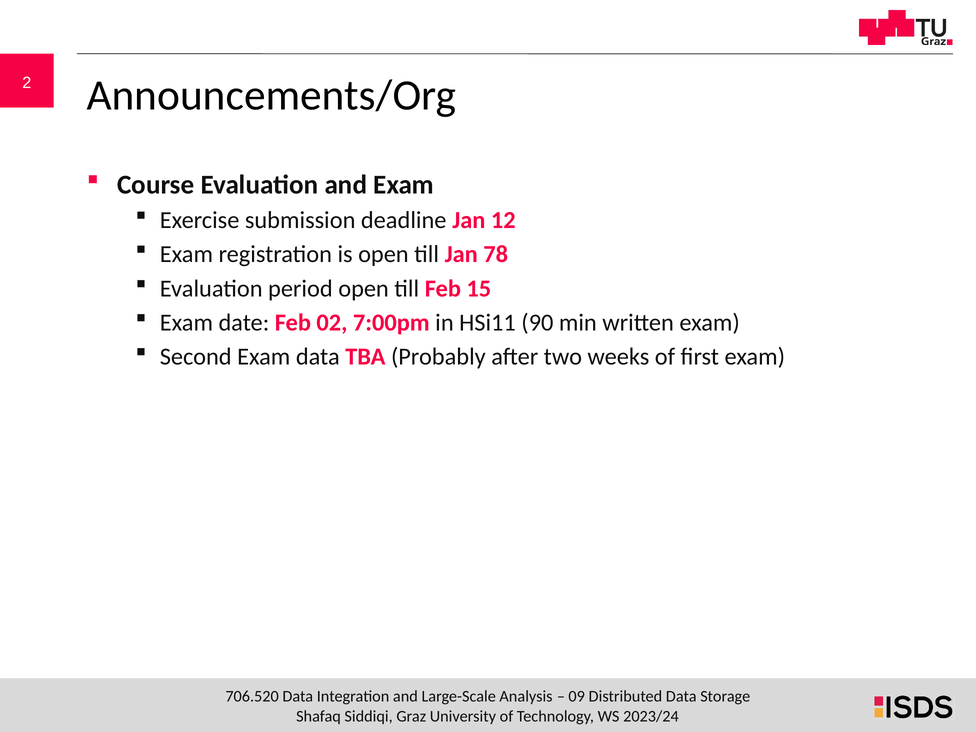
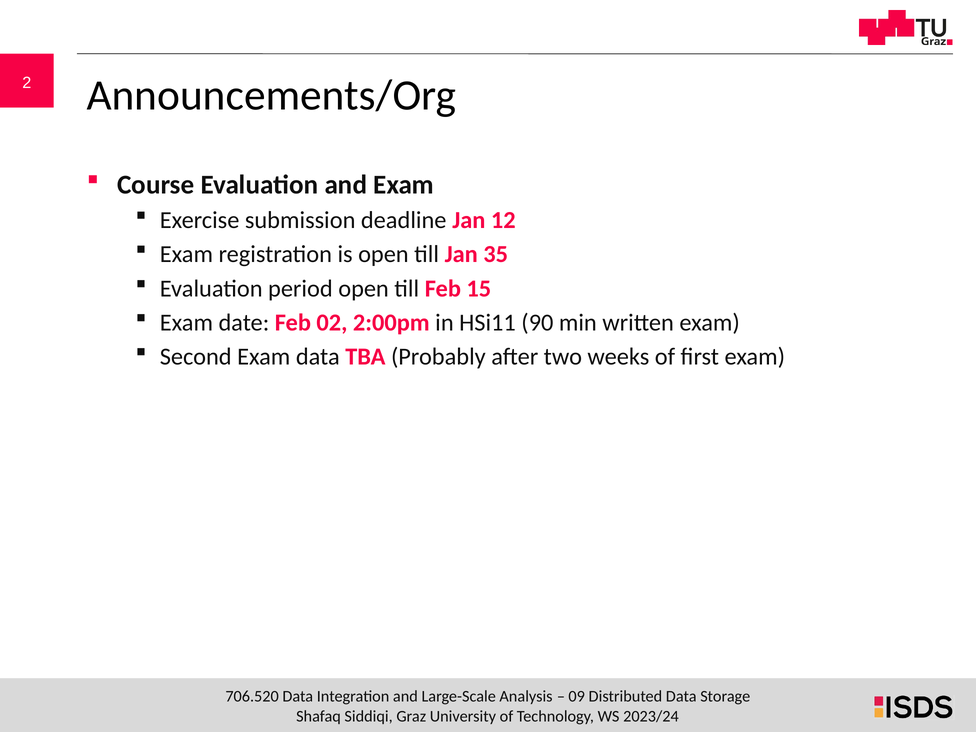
78: 78 -> 35 (496, 254)
7:00pm: 7:00pm -> 2:00pm (391, 323)
